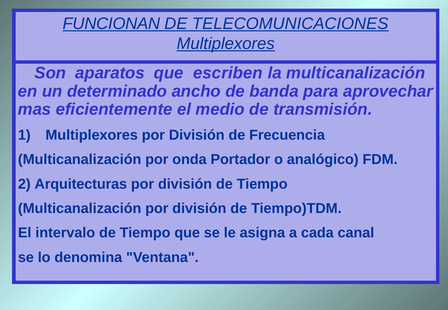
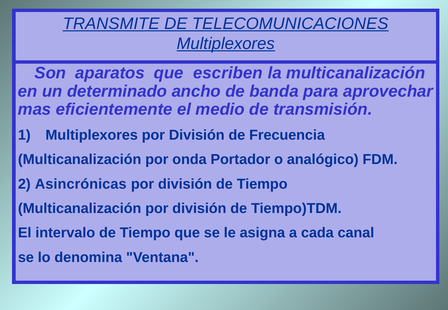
FUNCIONAN: FUNCIONAN -> TRANSMITE (111, 24)
Arquitecturas: Arquitecturas -> Asincrónicas (81, 184)
